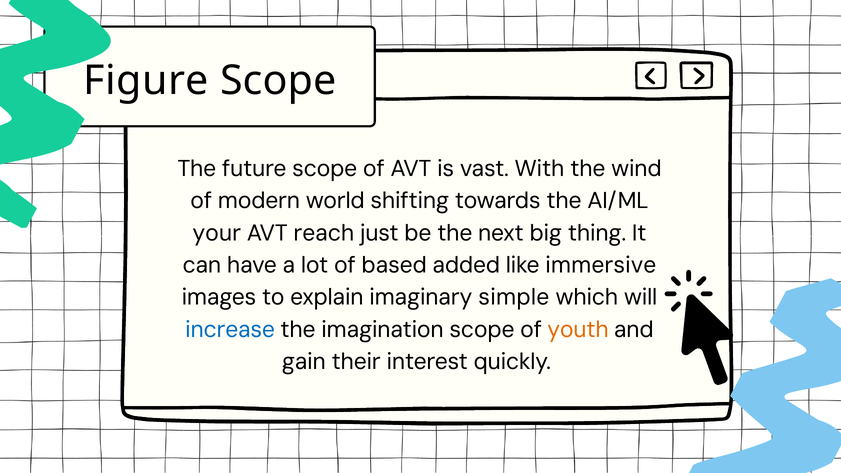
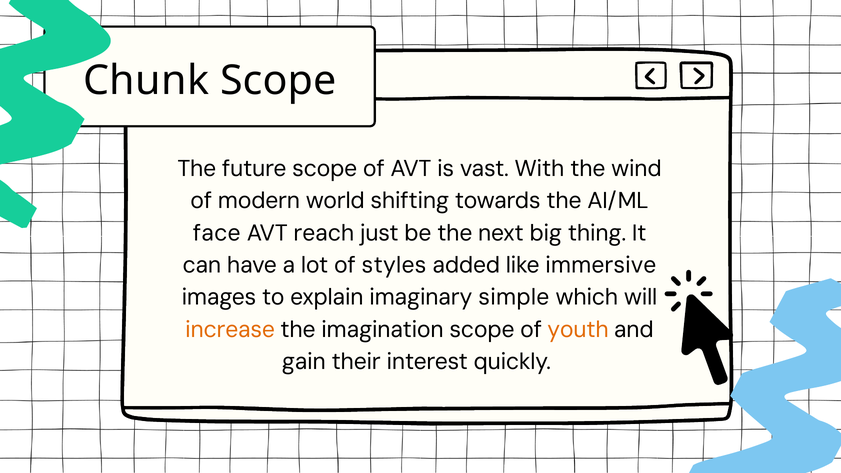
Figure: Figure -> Chunk (146, 81)
your: your -> face (217, 233)
based: based -> styles (394, 265)
increase colour: blue -> orange (230, 330)
